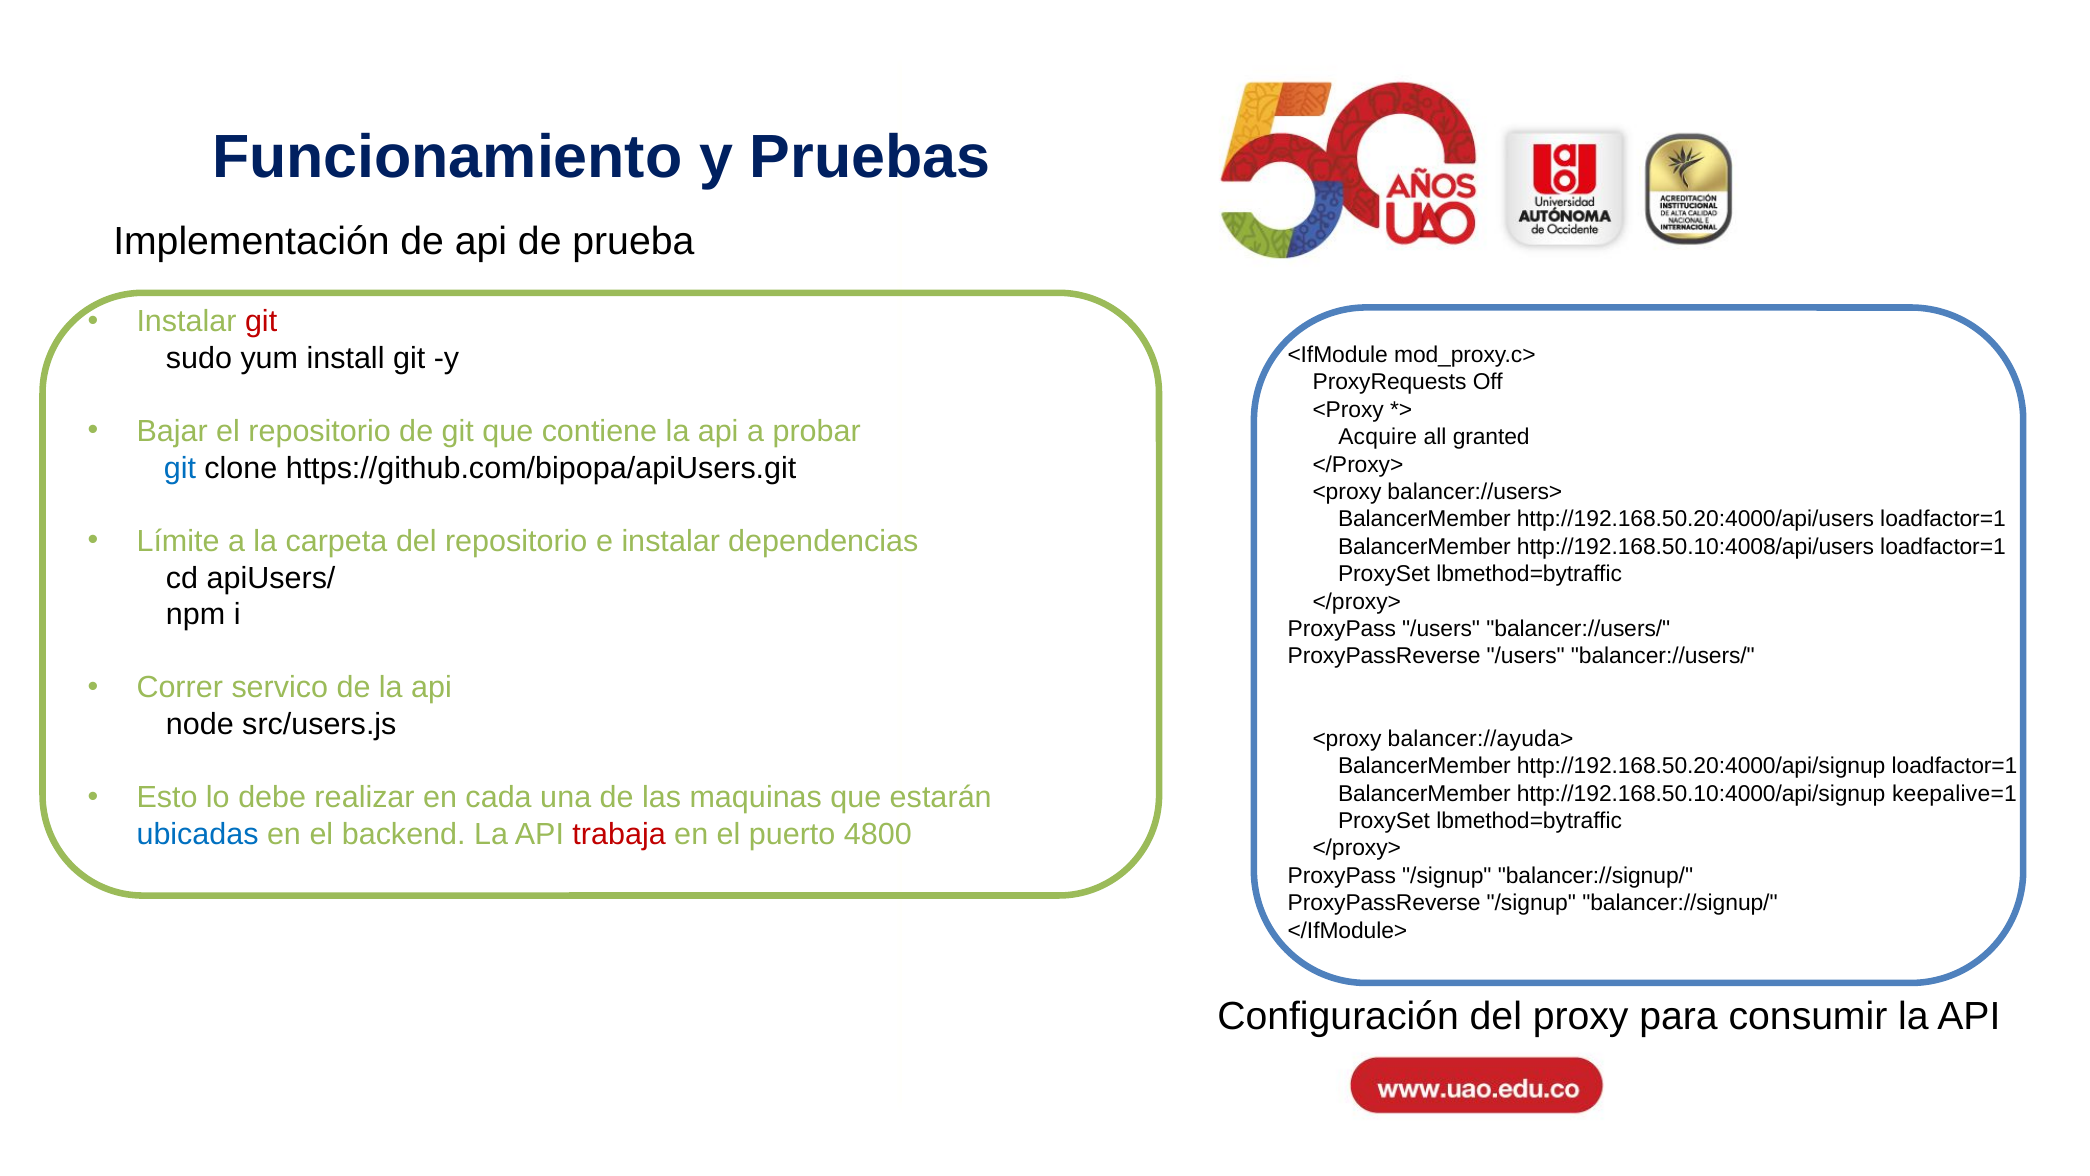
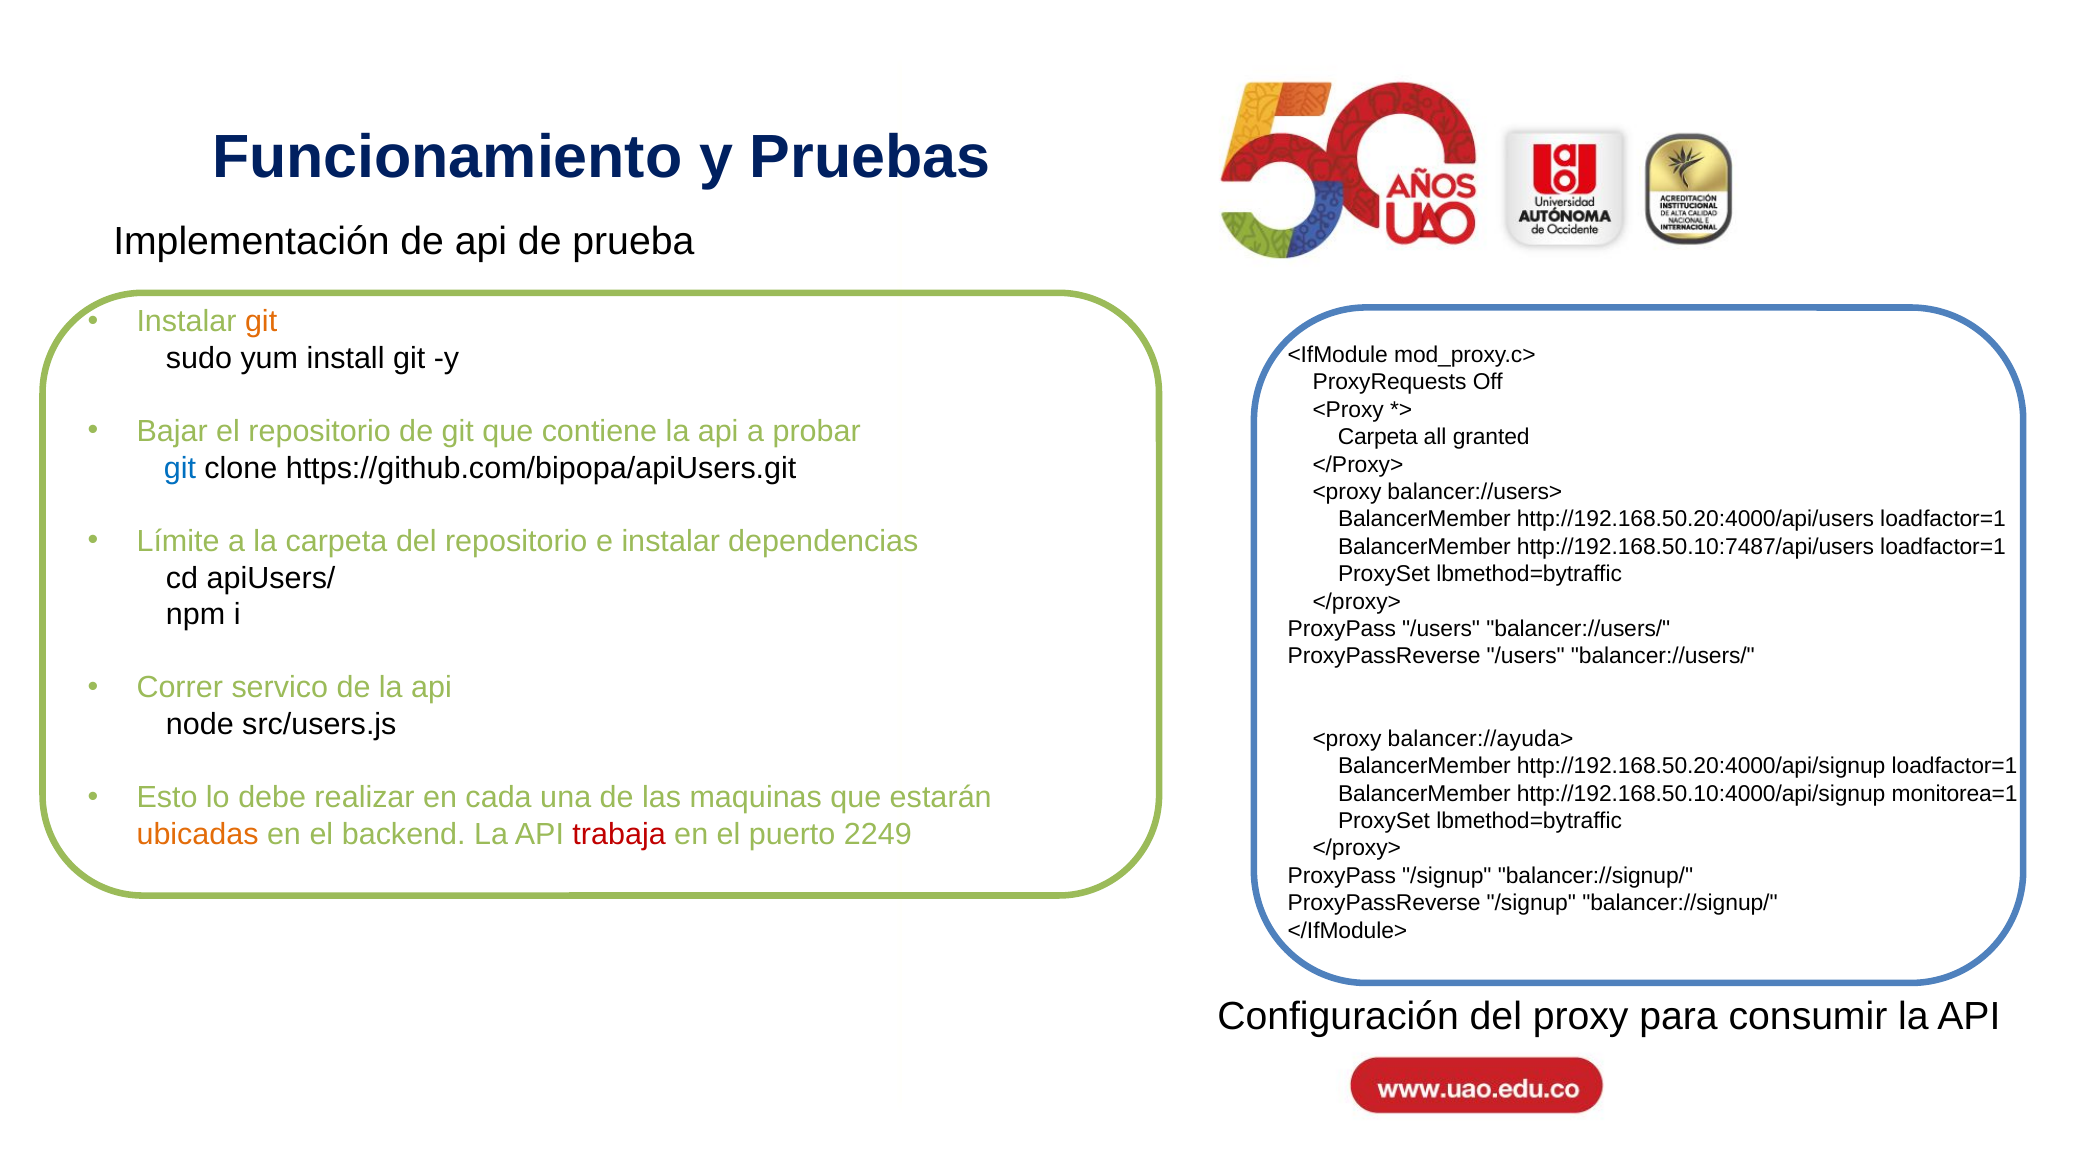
git colour: red -> orange (261, 322)
Acquire: Acquire -> Carpeta (1378, 437)
http://192.168.50.10:4008/api/users: http://192.168.50.10:4008/api/users -> http://192.168.50.10:7487/api/users (1696, 547)
keepalive=1: keepalive=1 -> monitorea=1 (1955, 793)
ubicadas colour: blue -> orange (198, 834)
4800: 4800 -> 2249 (878, 834)
